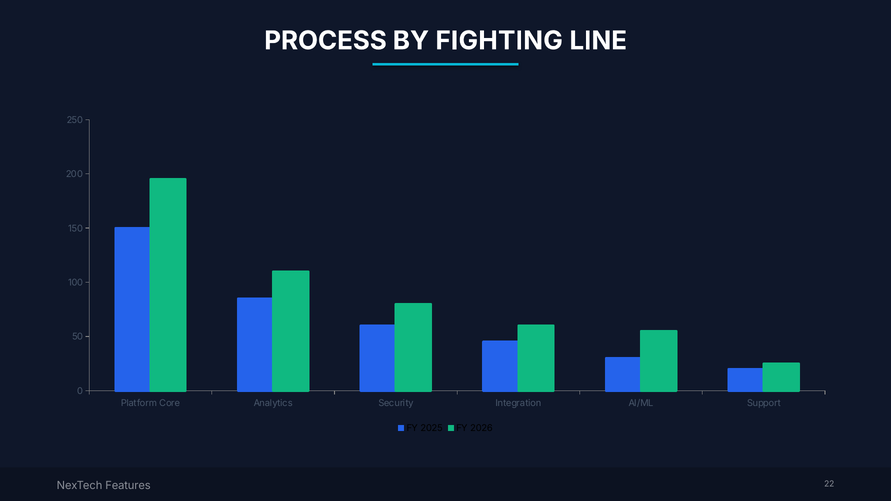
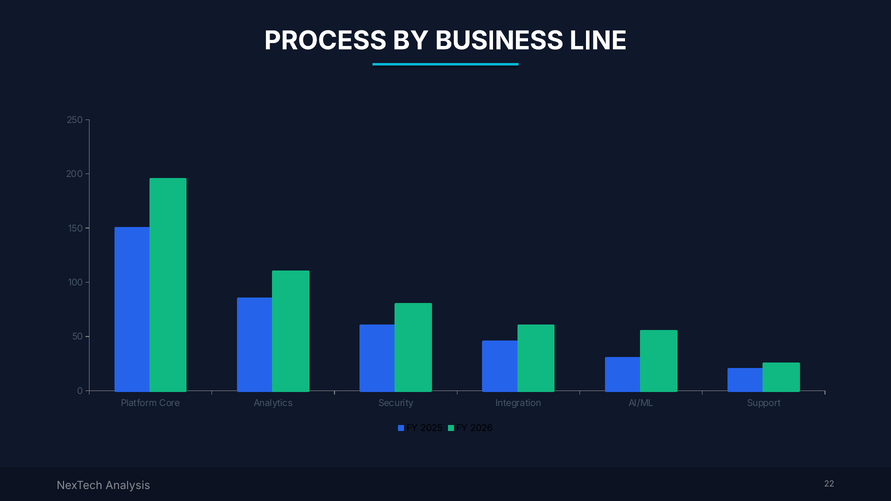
FIGHTING: FIGHTING -> BUSINESS (499, 41)
Features: Features -> Analysis (128, 486)
